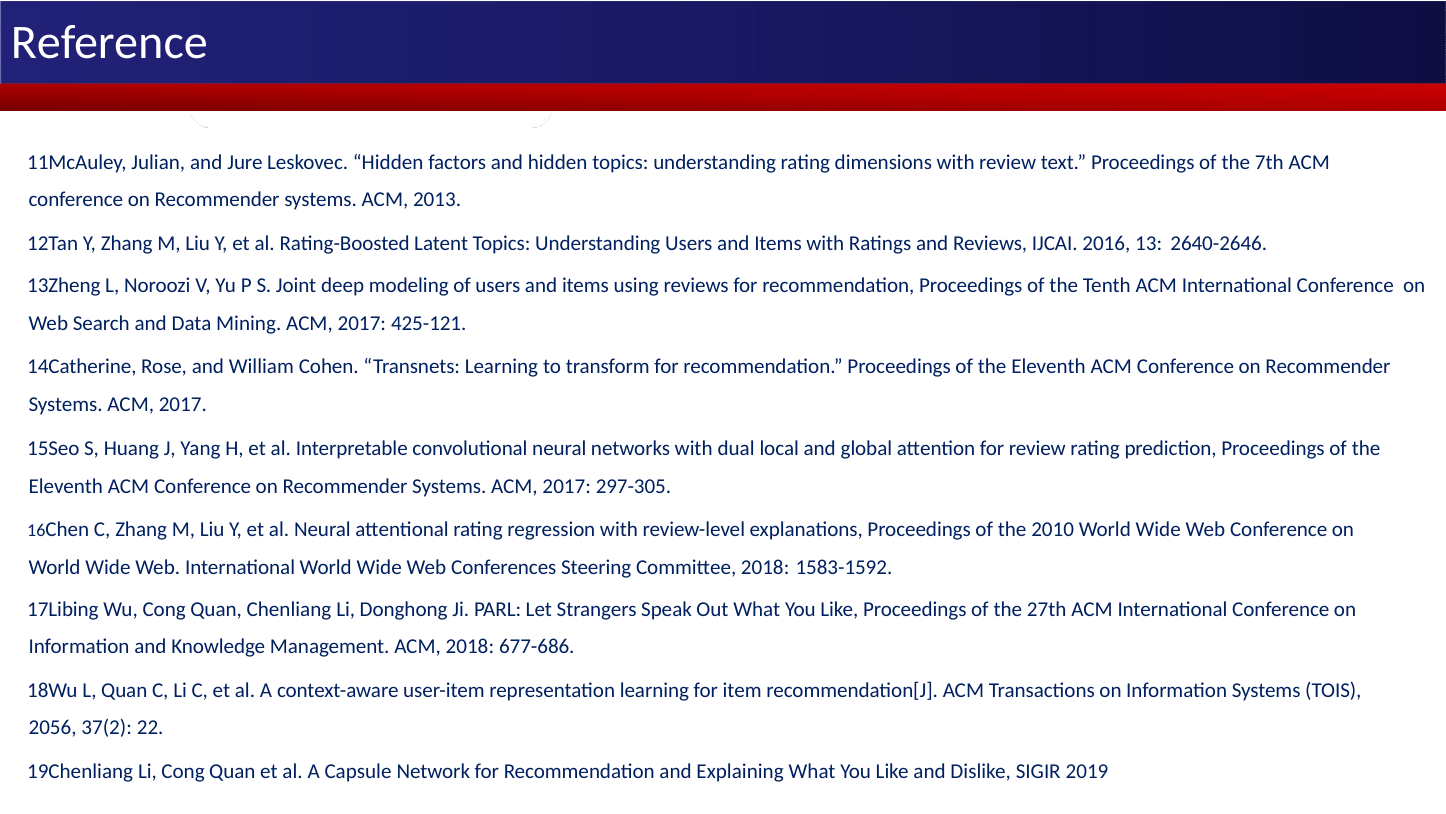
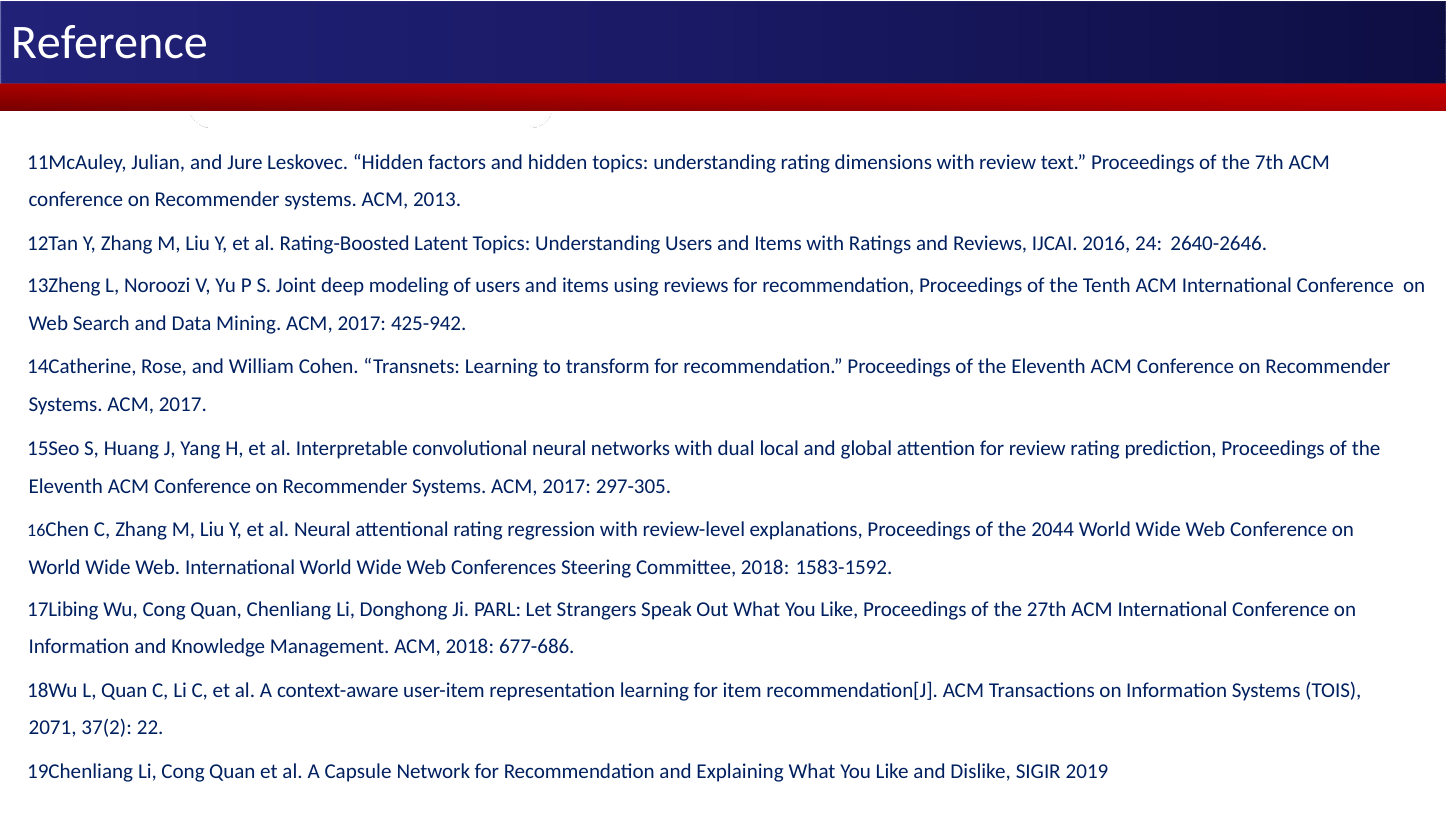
13: 13 -> 24 (1149, 243)
425-121: 425-121 -> 425-942 (429, 323)
2010: 2010 -> 2044 (1053, 529)
2056: 2056 -> 2071 (53, 727)
